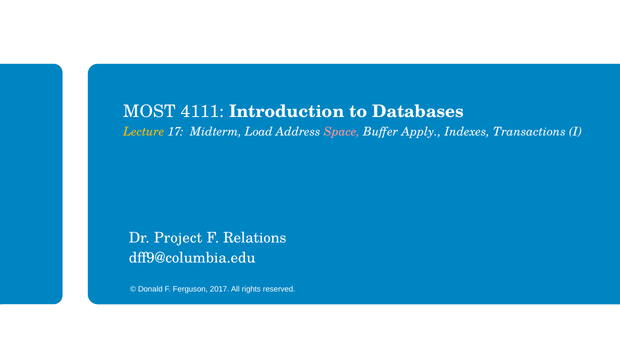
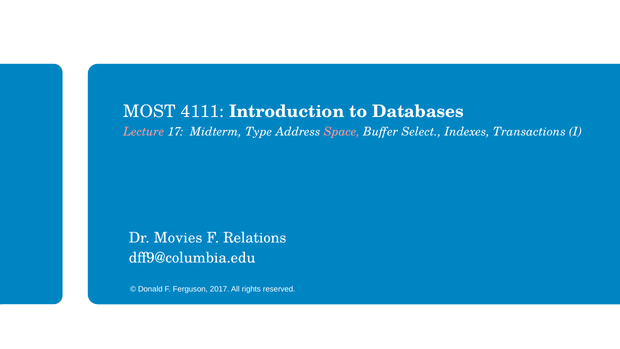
Lecture colour: yellow -> pink (144, 132)
Load: Load -> Type (259, 132)
Apply: Apply -> Select (421, 132)
Project: Project -> Movies (178, 238)
